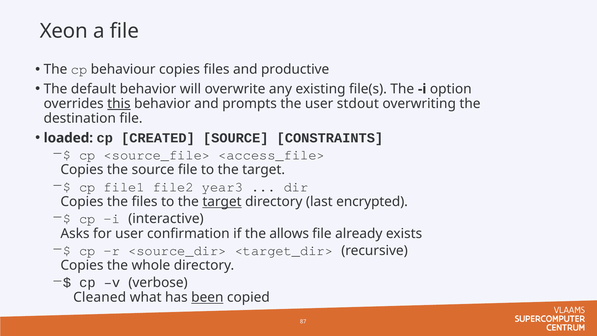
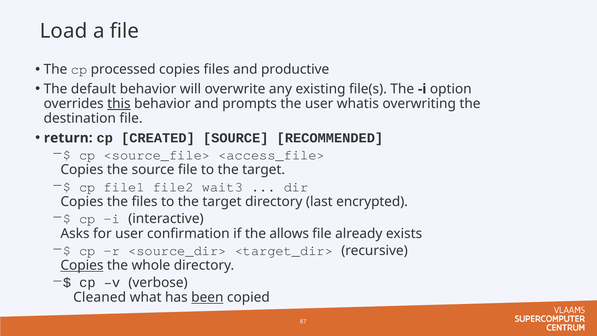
Xeon: Xeon -> Load (64, 31)
behaviour: behaviour -> processed (123, 69)
stdout: stdout -> whatis (358, 104)
loaded: loaded -> return (68, 138)
CONSTRAINTS: CONSTRAINTS -> RECOMMENDED (330, 138)
year3: year3 -> wait3 (222, 187)
target underline: present -> none (222, 202)
Copies underline: none -> present (82, 265)
